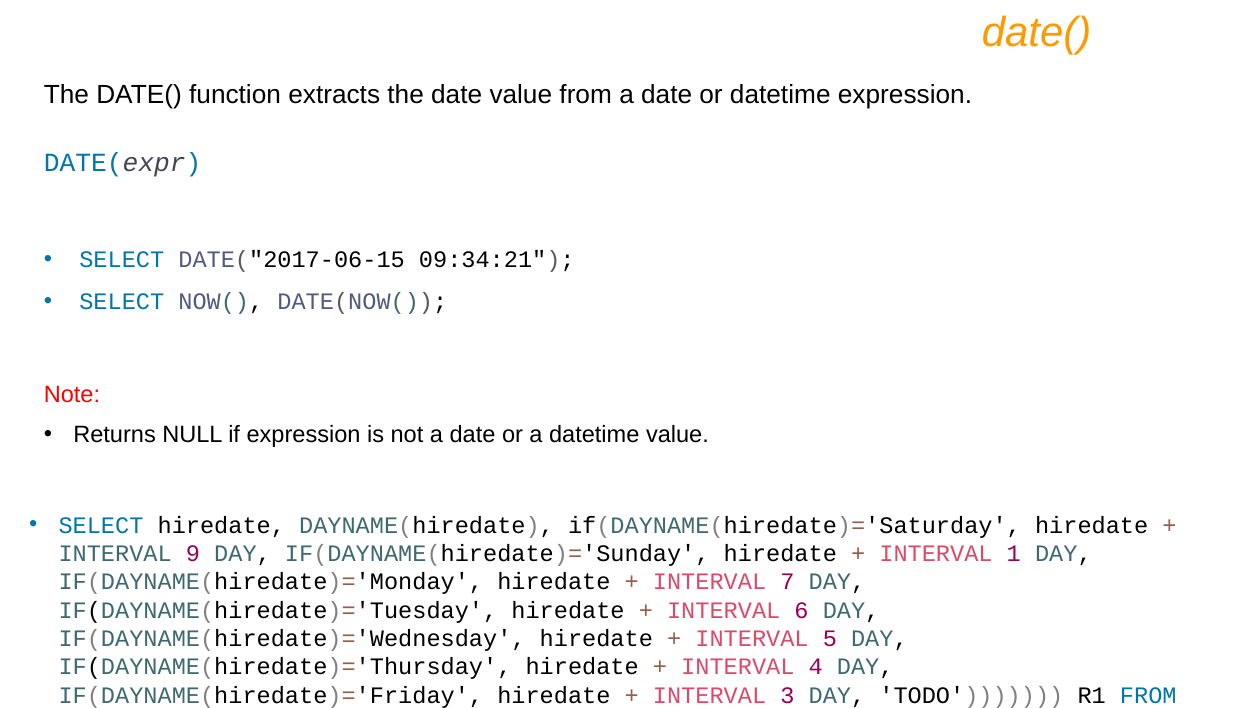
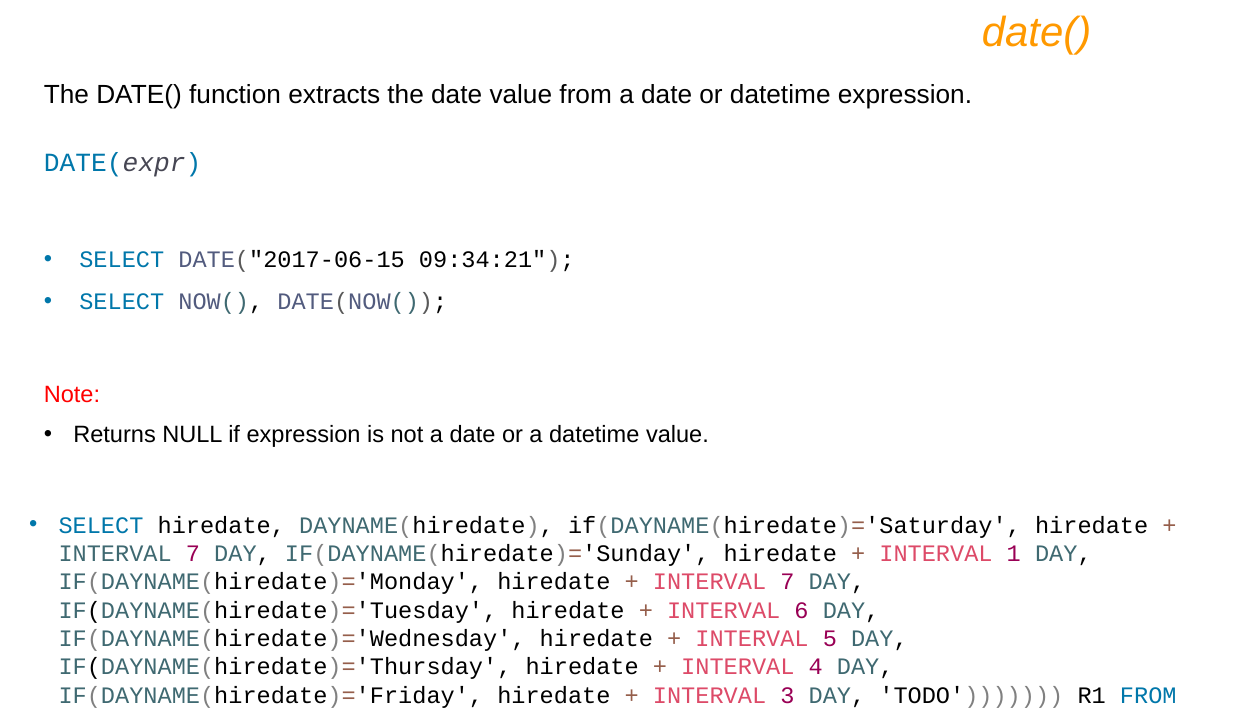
9: 9 -> 7 (193, 553)
